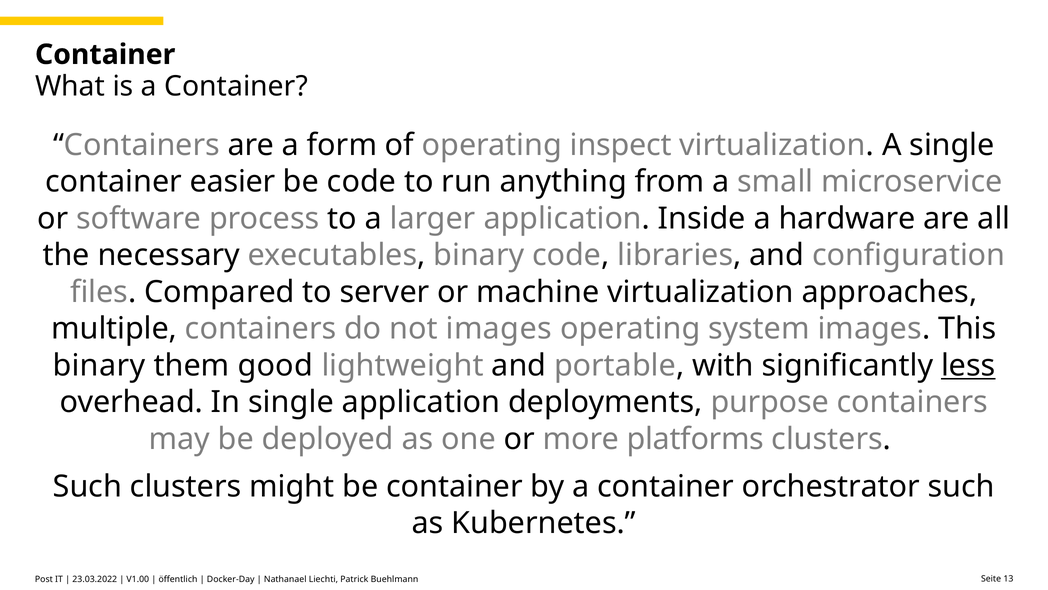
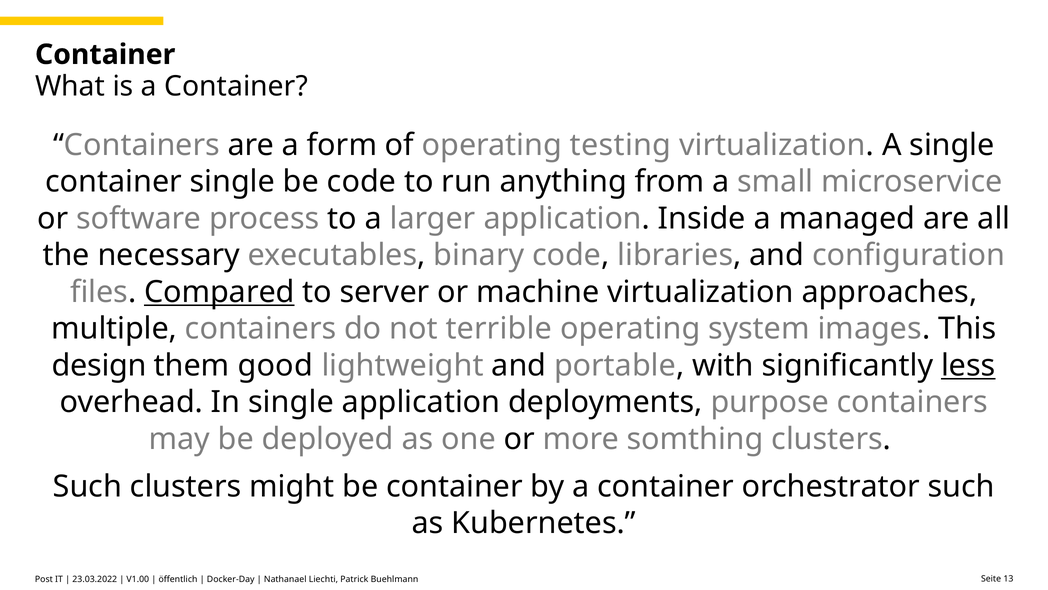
inspect: inspect -> testing (621, 145)
container easier: easier -> single (232, 182)
hardware: hardware -> managed (847, 218)
Compared underline: none -> present (219, 292)
not images: images -> terrible (499, 329)
binary: binary -> design (99, 365)
platforms: platforms -> somthing (695, 439)
